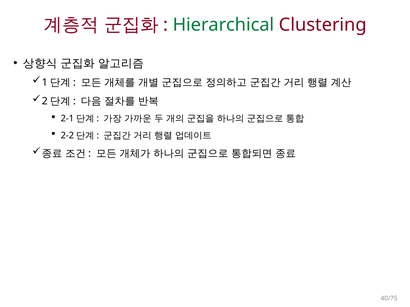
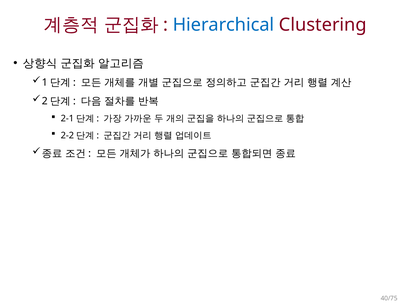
Hierarchical colour: green -> blue (224, 25)
